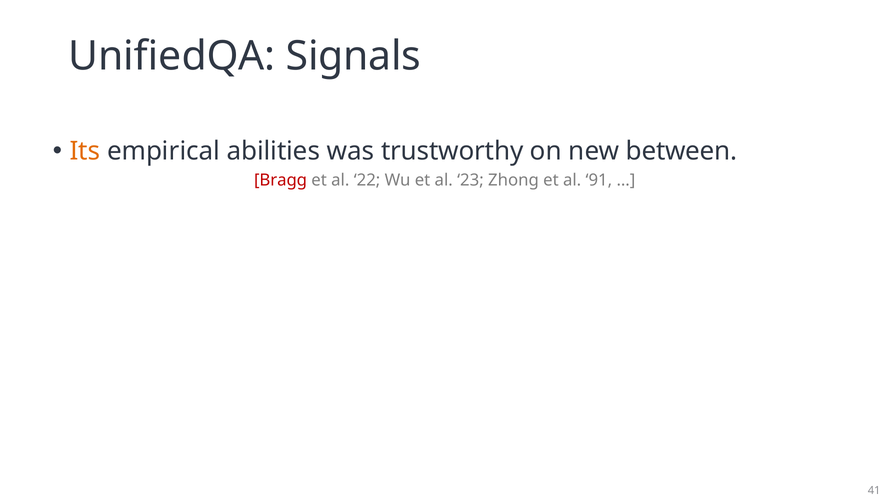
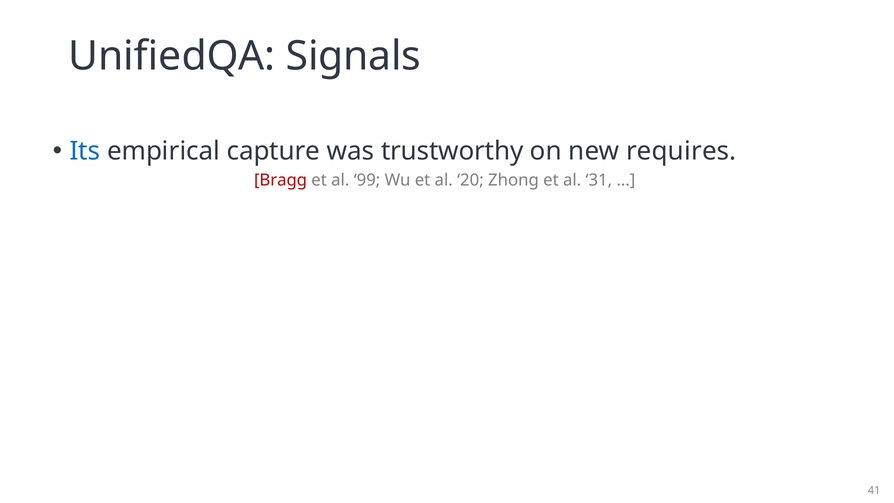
Its colour: orange -> blue (85, 151)
abilities: abilities -> capture (273, 151)
between: between -> requires (681, 151)
22: 22 -> 99 (367, 180)
23: 23 -> 20 (470, 180)
91: 91 -> 31 (599, 180)
